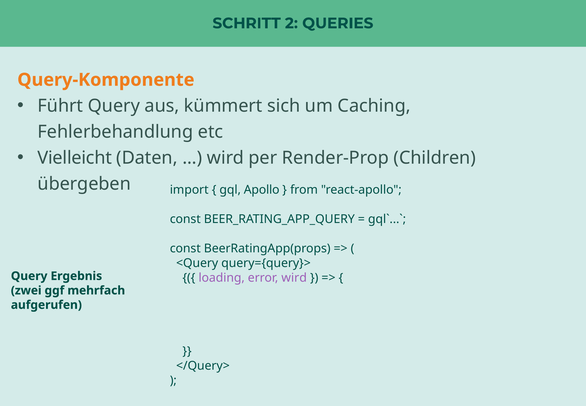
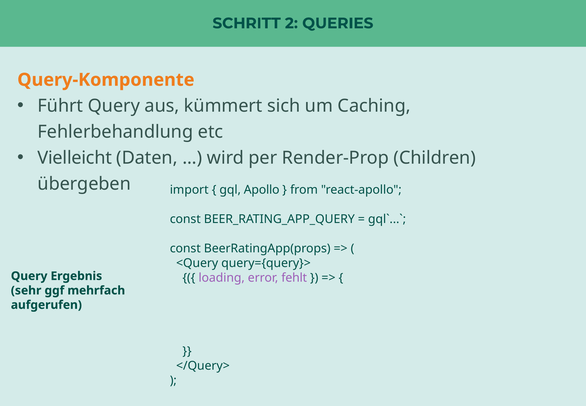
error wird: wird -> fehlt (294, 278)
zwei: zwei -> sehr (26, 290)
